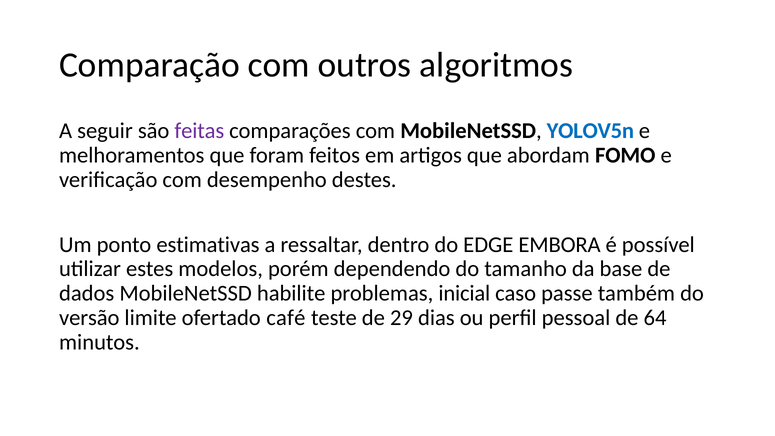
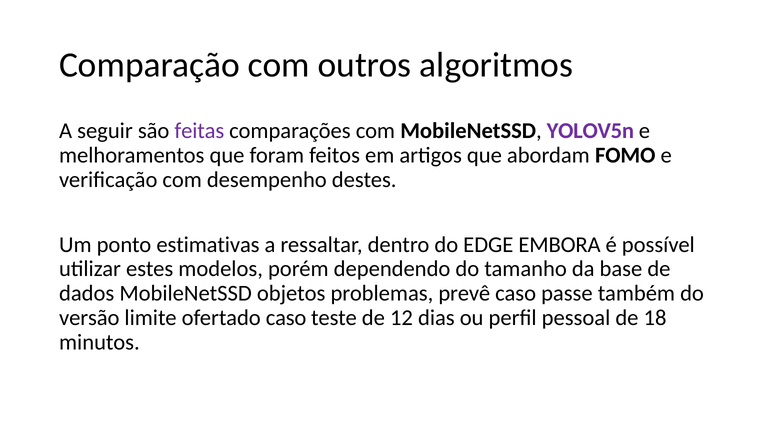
YOLOV5n colour: blue -> purple (590, 131)
habilite: habilite -> objetos (291, 293)
inicial: inicial -> prevê (464, 293)
ofertado café: café -> caso (286, 318)
29: 29 -> 12 (401, 318)
64: 64 -> 18 (655, 318)
